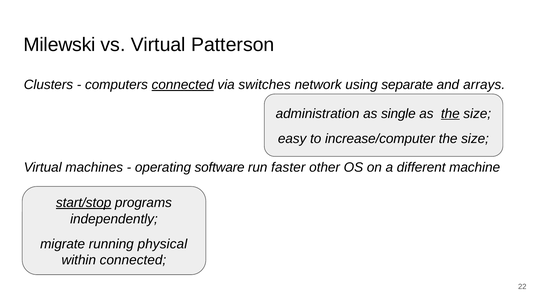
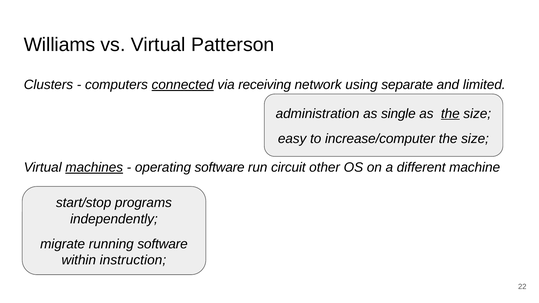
Milewski: Milewski -> Williams (60, 45)
switches: switches -> receiving (265, 85)
arrays: arrays -> limited (484, 85)
machines underline: none -> present (94, 167)
faster: faster -> circuit (288, 167)
start/stop underline: present -> none (84, 203)
running physical: physical -> software (163, 244)
within connected: connected -> instruction (133, 260)
